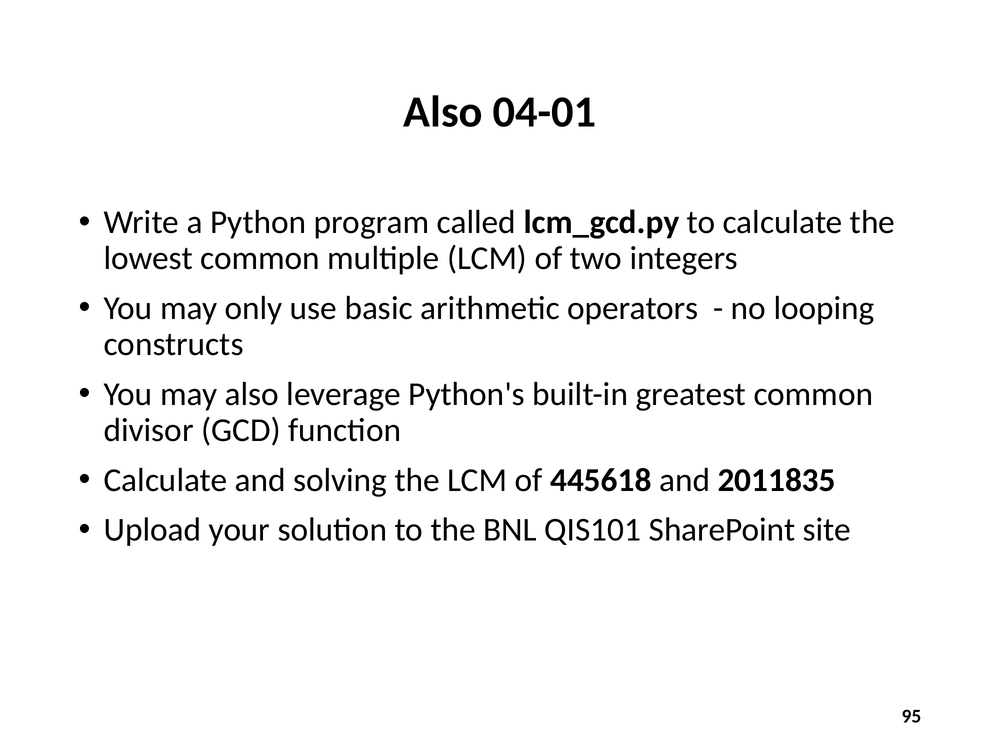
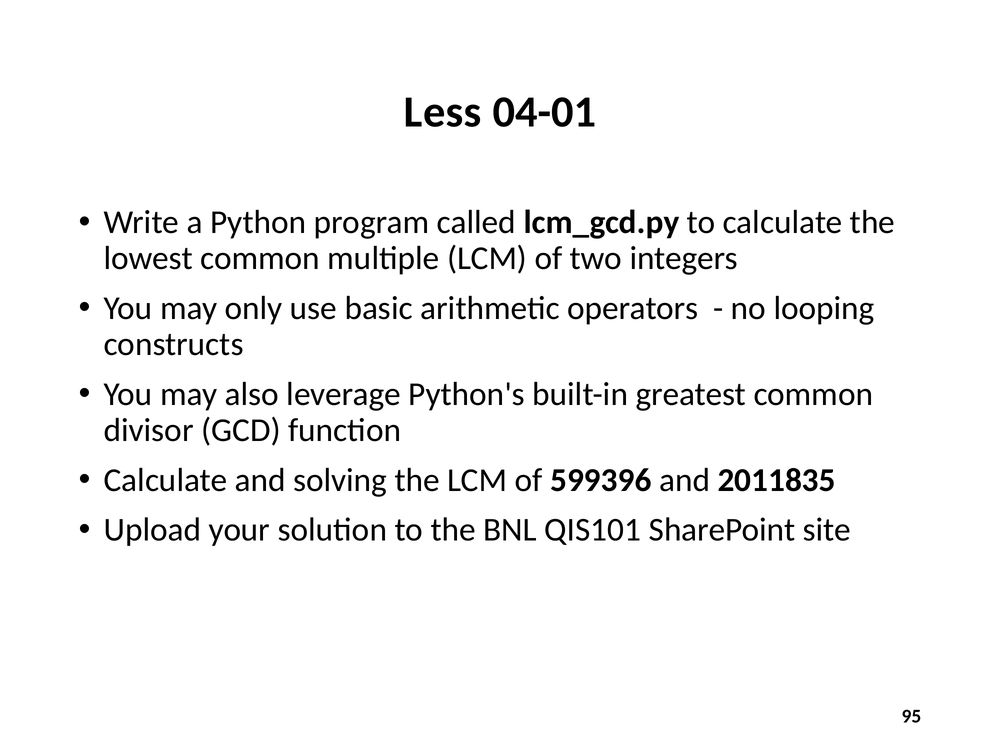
Also: Also -> Less (443, 112)
445618: 445618 -> 599396 (601, 480)
